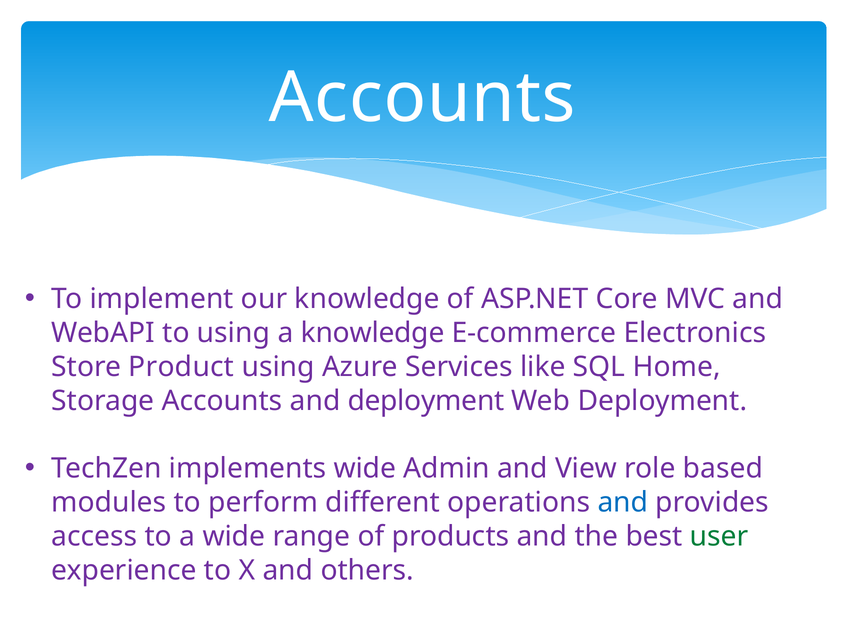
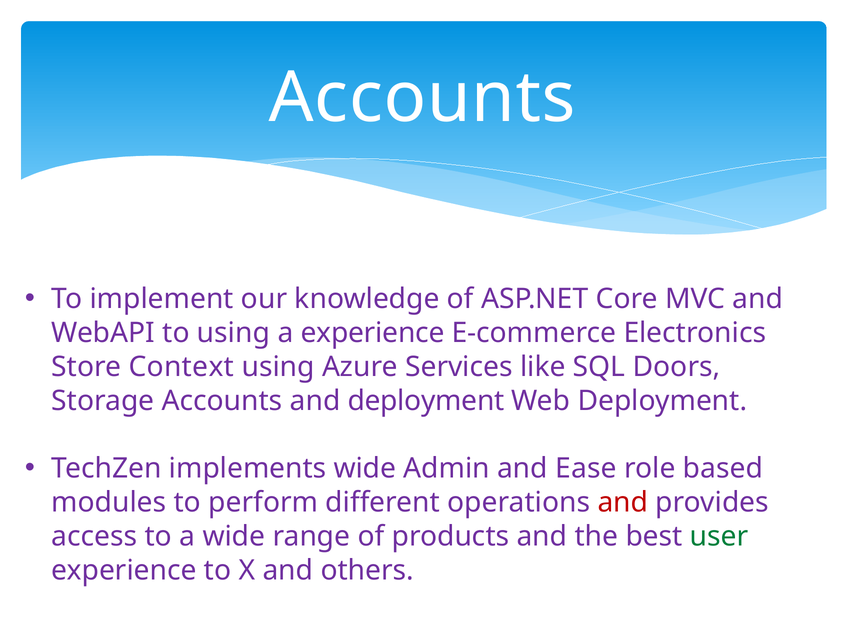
a knowledge: knowledge -> experience (373, 332)
Product: Product -> Context (181, 366)
Home: Home -> Doors (677, 366)
View: View -> Ease (586, 468)
and colour: blue -> red (623, 502)
